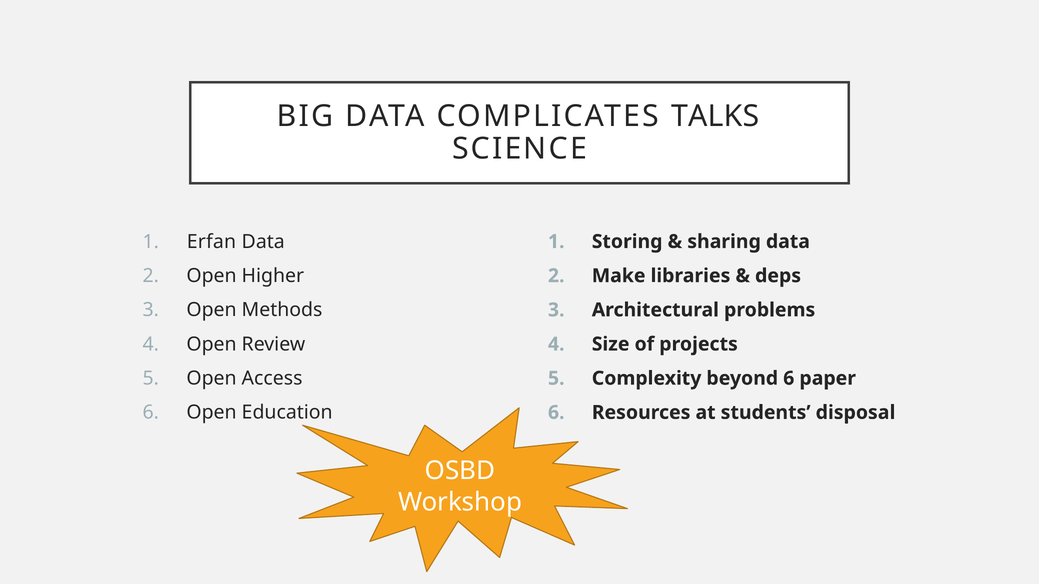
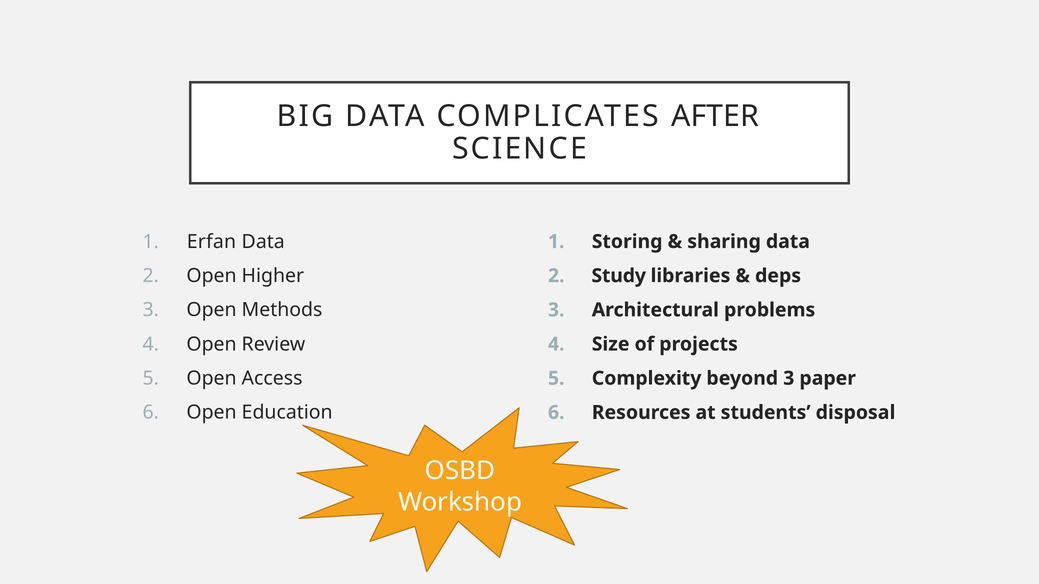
TALKS: TALKS -> AFTER (715, 116)
Make: Make -> Study (619, 276)
beyond 6: 6 -> 3 (789, 379)
